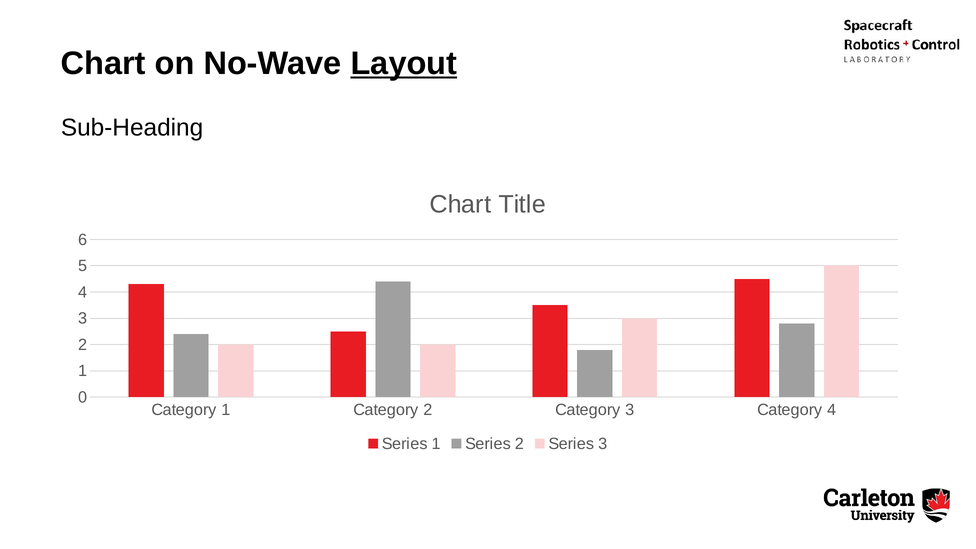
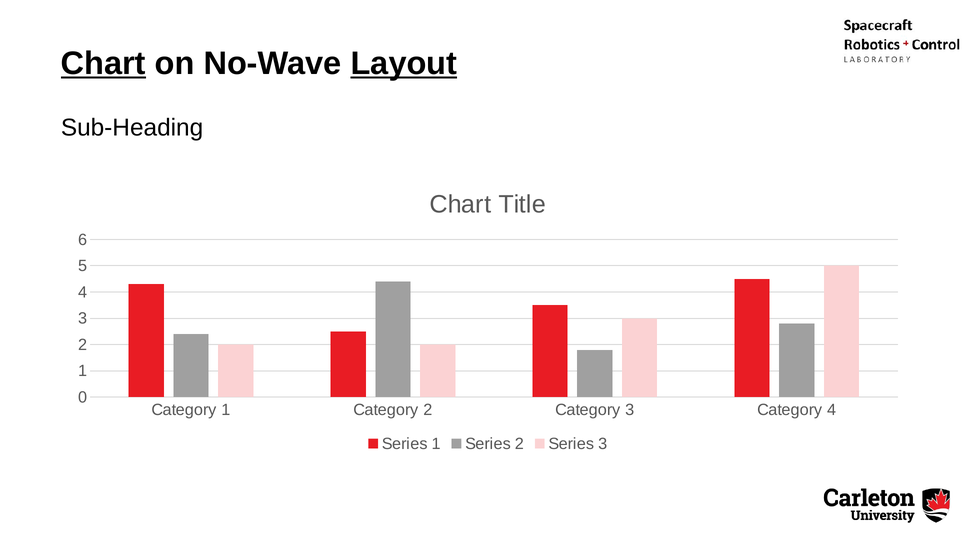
Chart underline: none -> present (103, 64)
